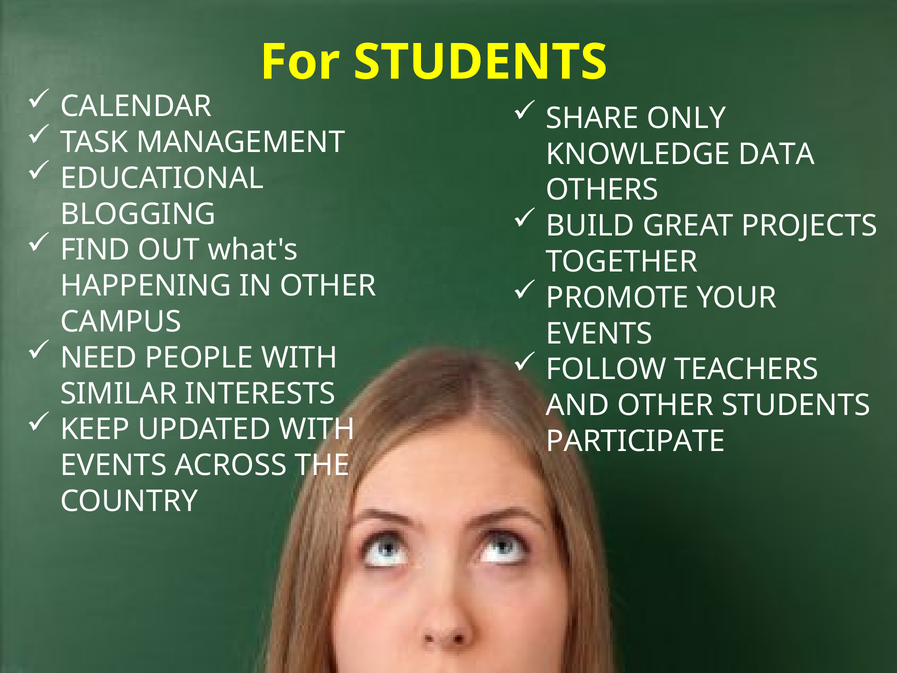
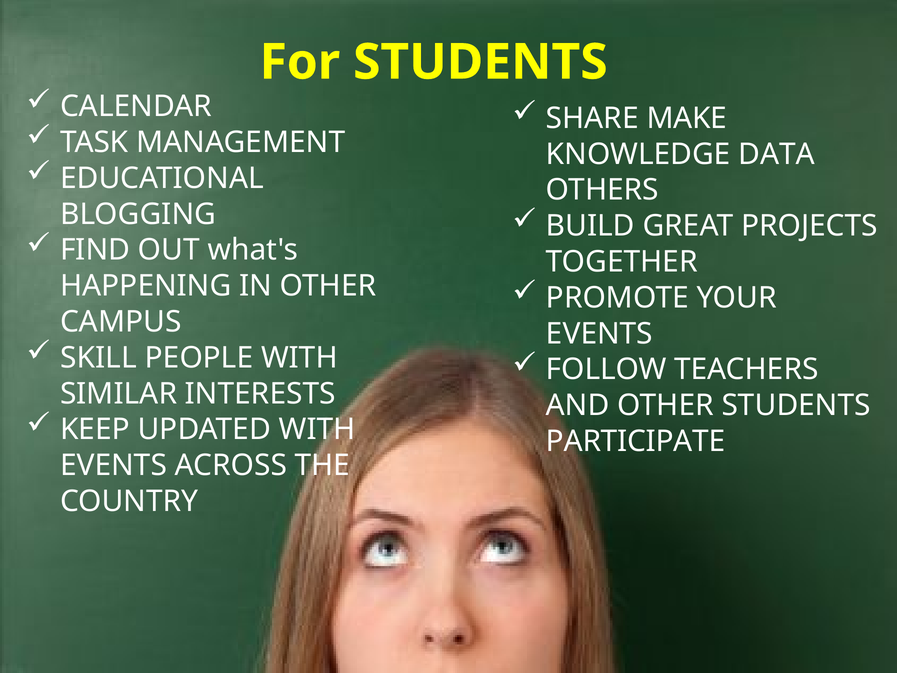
ONLY: ONLY -> MAKE (687, 118)
NEED: NEED -> SKILL (98, 358)
